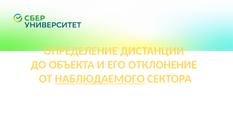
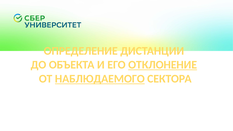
ОТКЛОНЕНИЕ underline: none -> present (163, 65)
